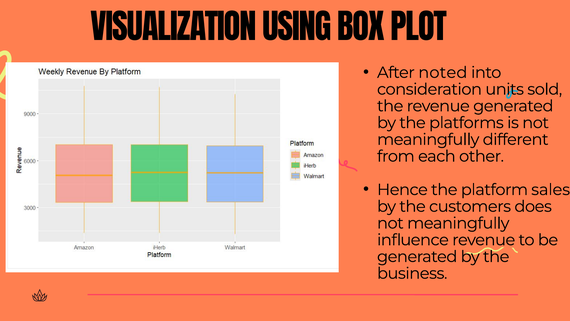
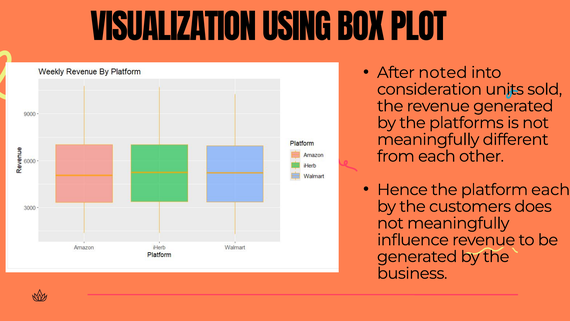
platform sales: sales -> each (551, 190)
